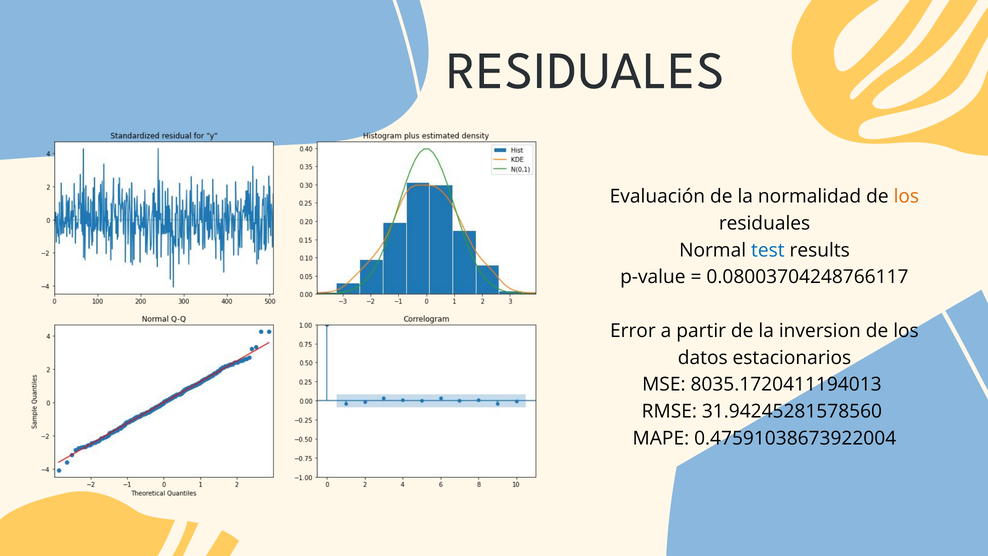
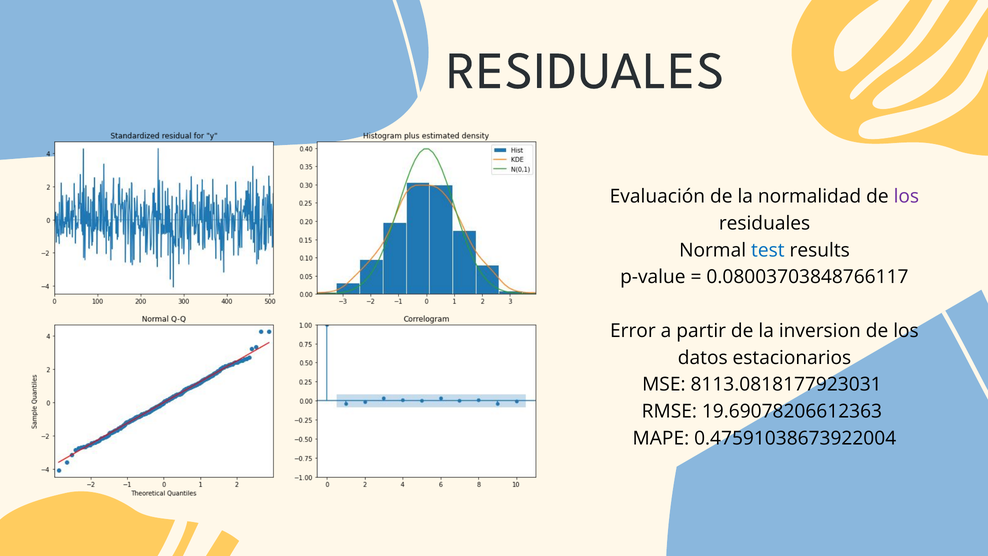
los colour: orange -> purple (906, 196)
0.08003704248766117: 0.08003704248766117 -> 0.08003703848766117 (807, 277)
8035.1720411194013: 8035.1720411194013 -> 8113.0818177923031 (786, 384)
31.94245281578560: 31.94245281578560 -> 19.69078206612363 (792, 411)
